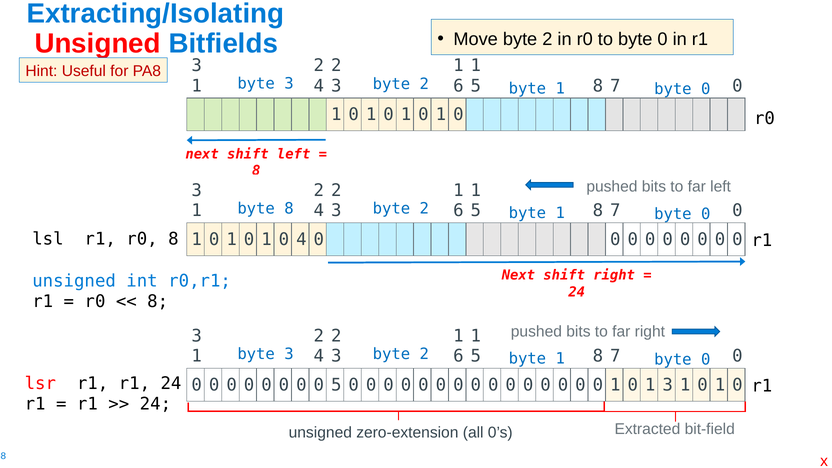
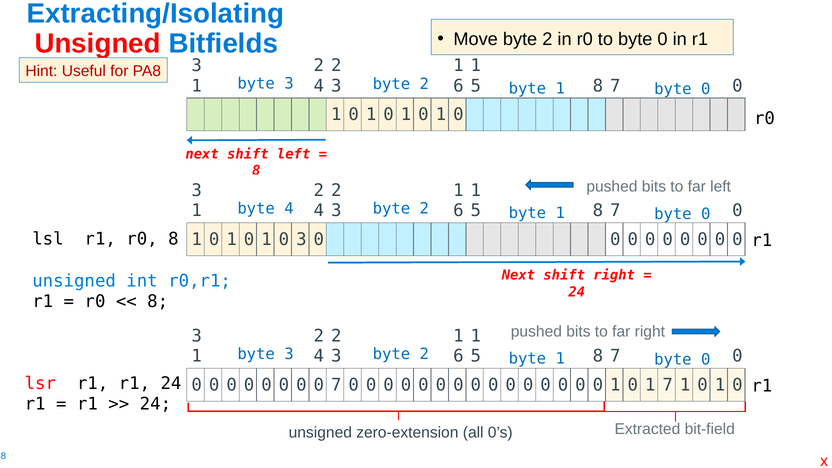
byte 8: 8 -> 4 (289, 209)
1 0 4: 4 -> 3 (301, 240)
0 5: 5 -> 7 (336, 385)
1 3: 3 -> 7 (668, 385)
